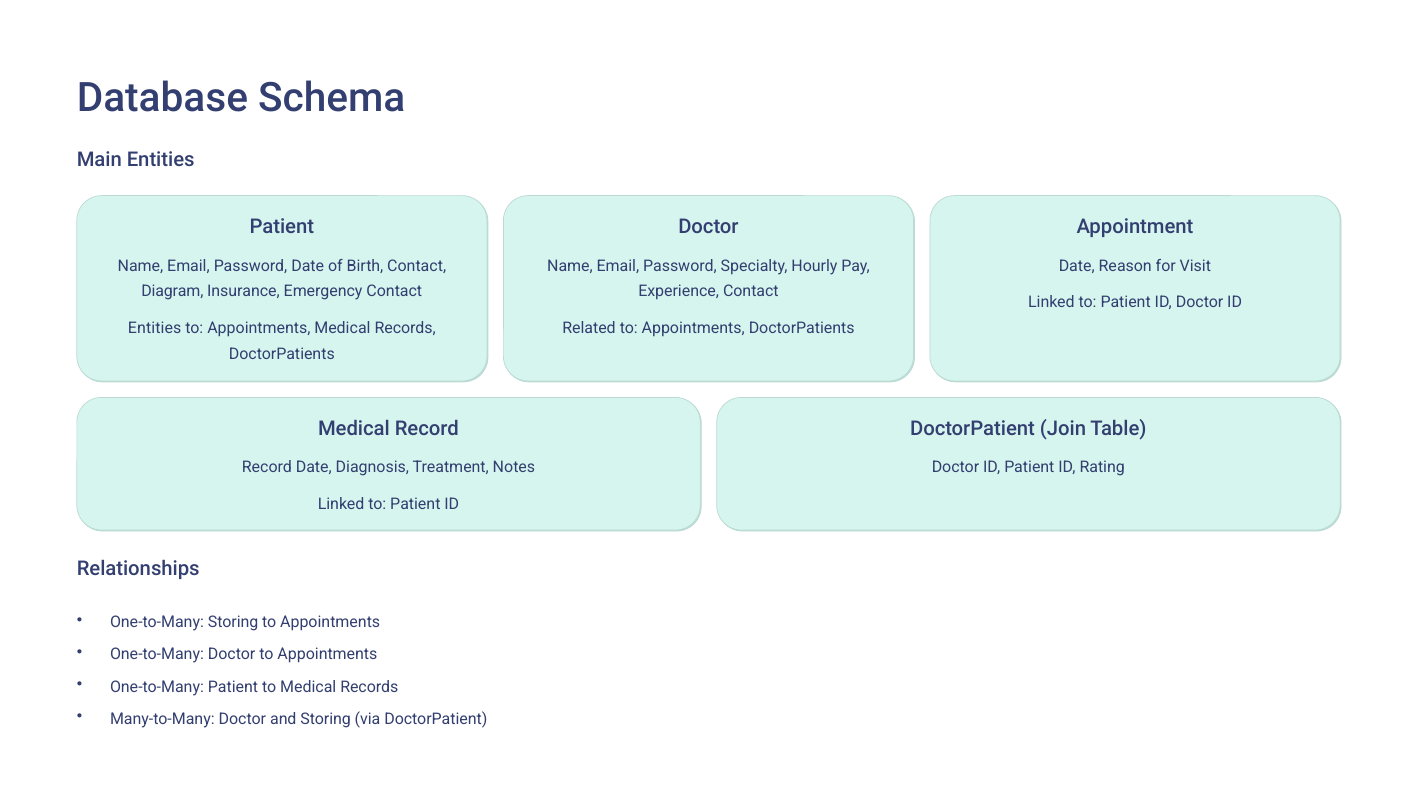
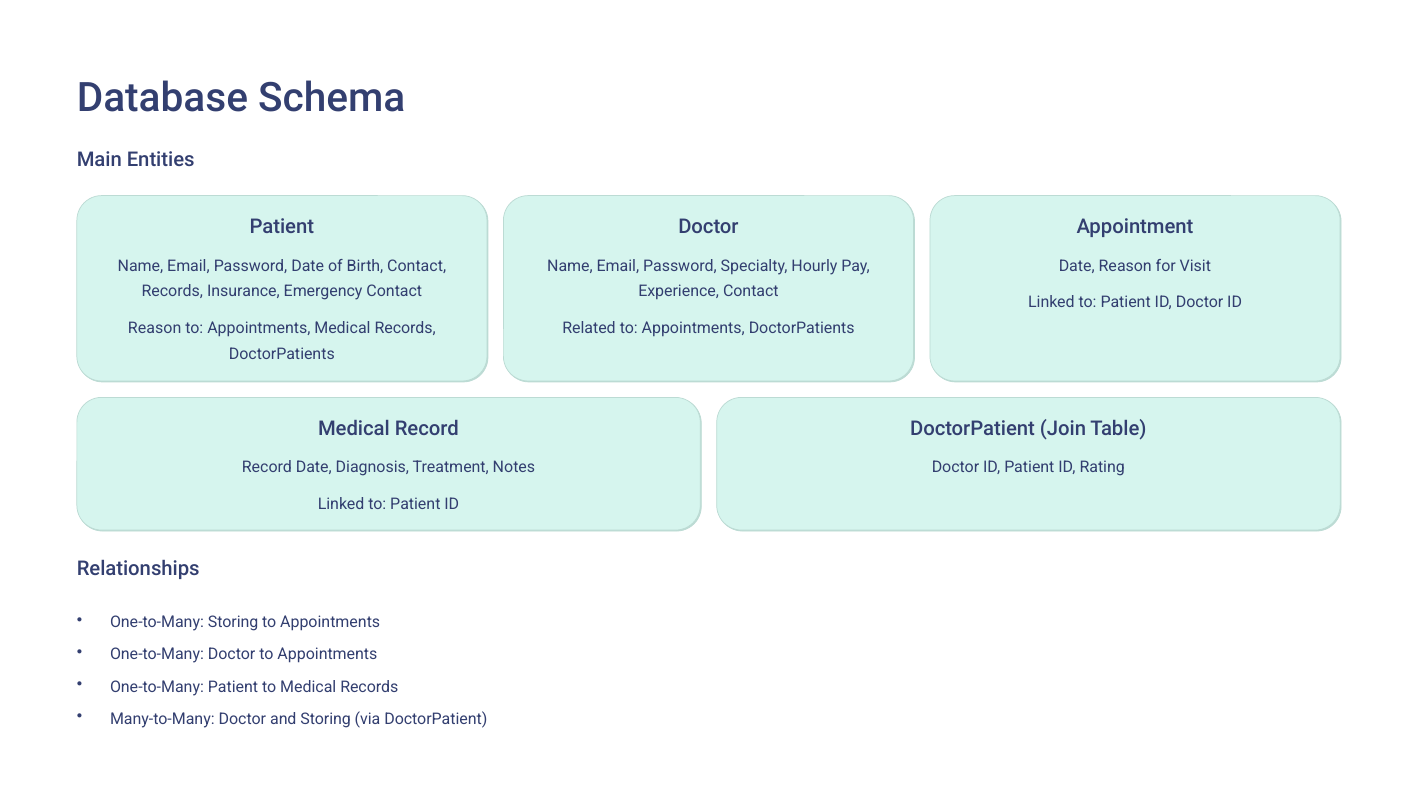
Diagram: Diagram -> Records (172, 292)
Entities: Entities -> Reason (155, 328)
